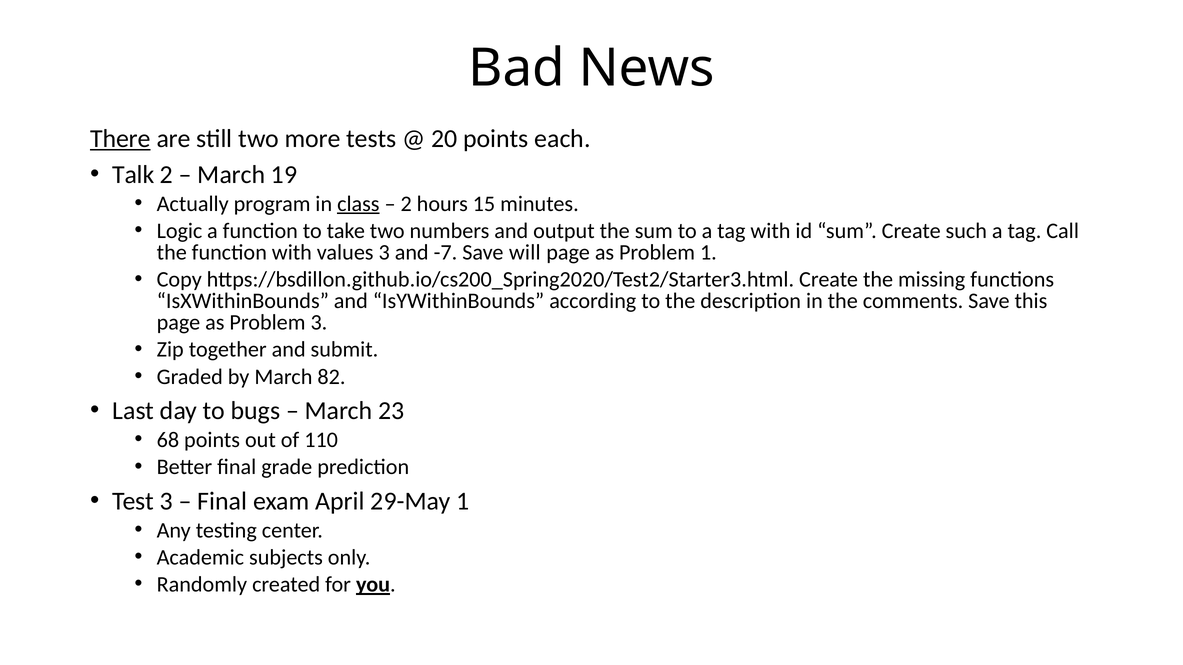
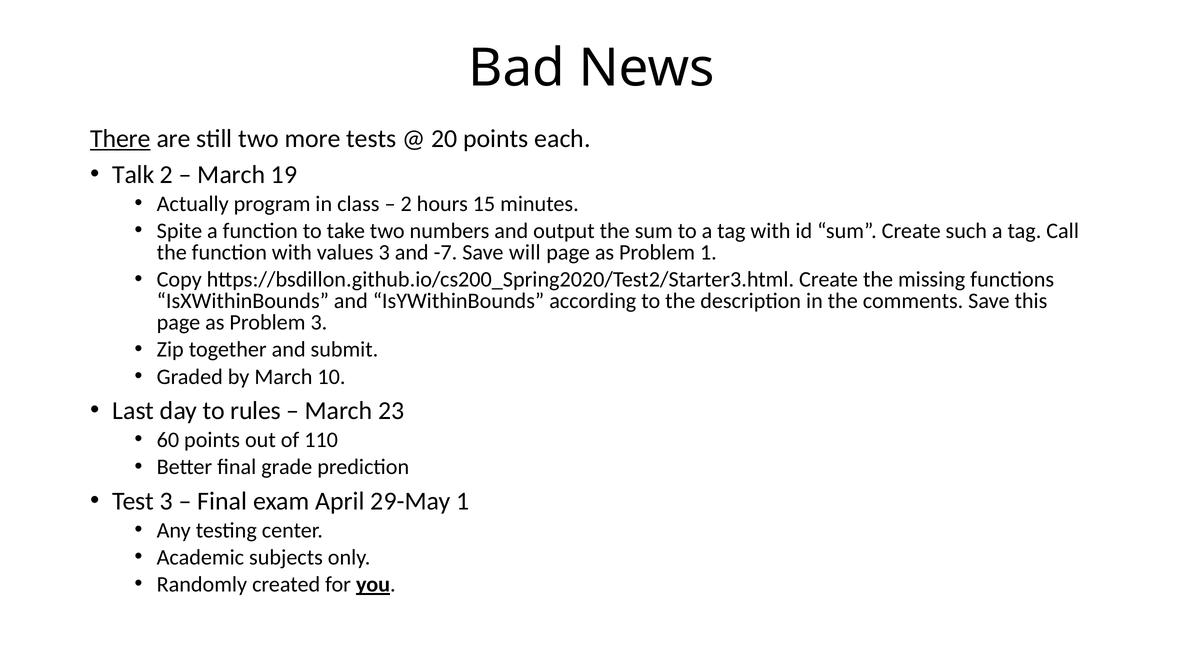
class underline: present -> none (358, 204)
Logic: Logic -> Spite (179, 231)
82: 82 -> 10 (331, 377)
bugs: bugs -> rules (256, 411)
68: 68 -> 60 (168, 440)
